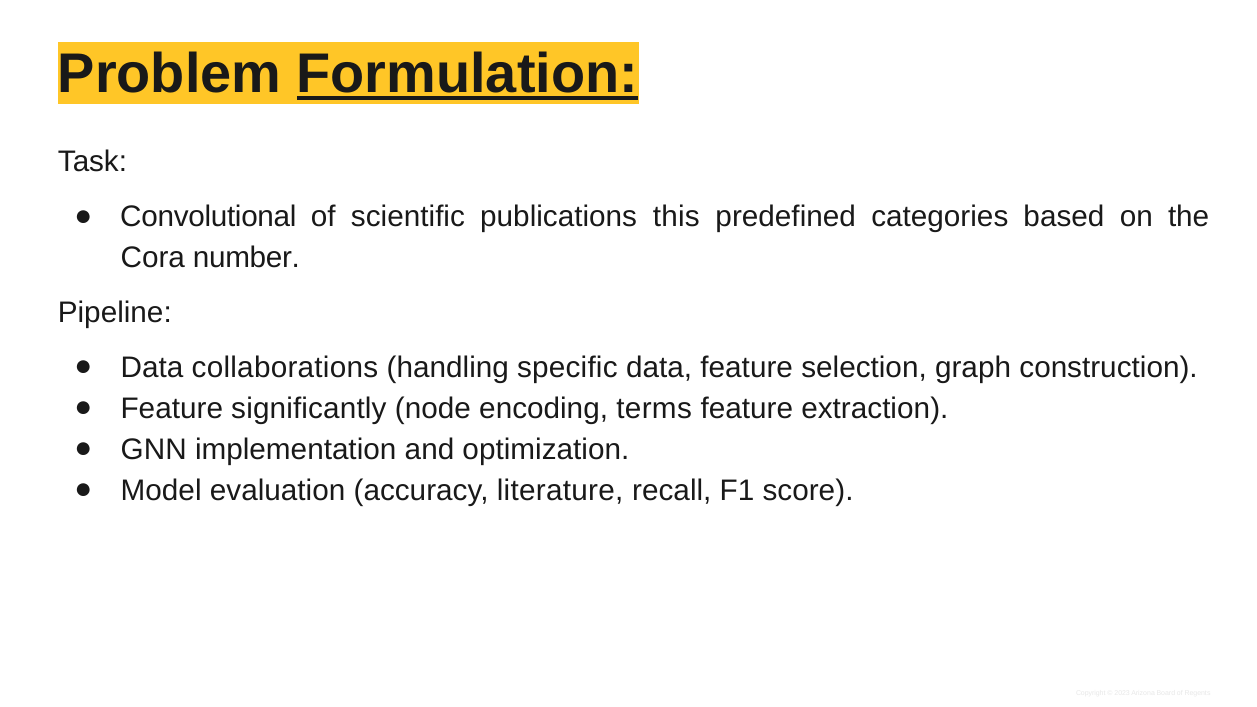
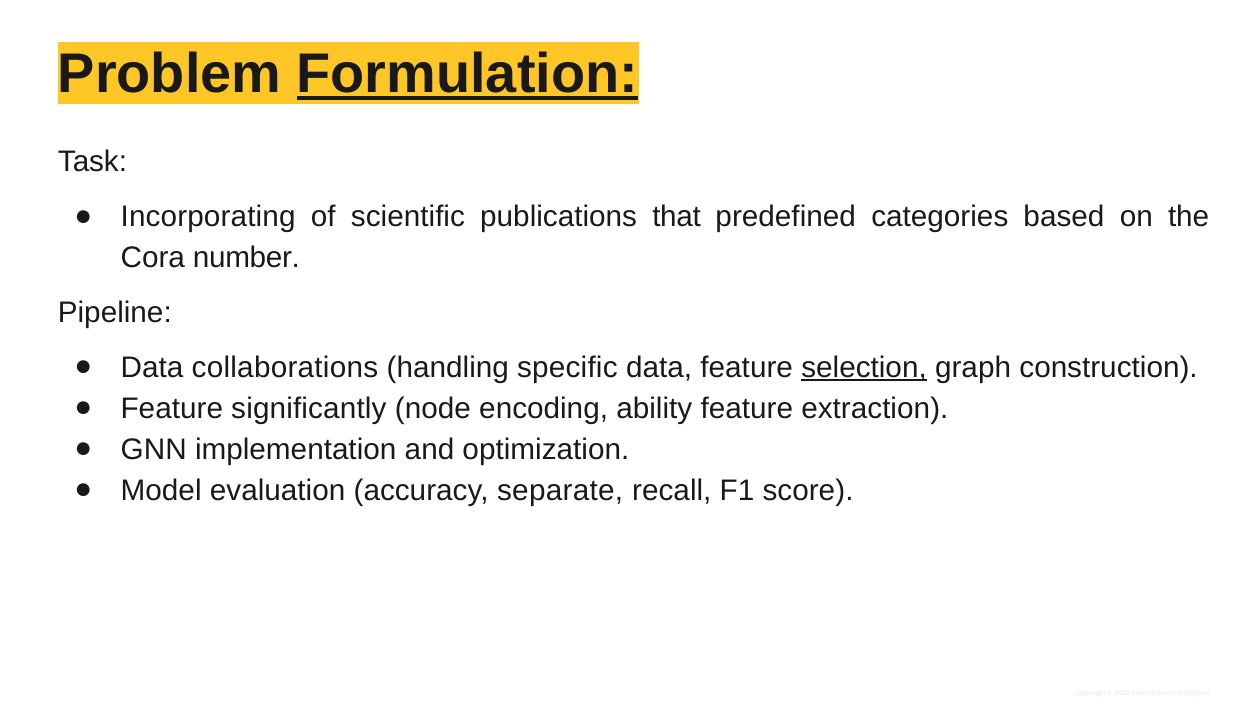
Convolutional: Convolutional -> Incorporating (208, 217)
this: this -> that (677, 217)
selection underline: none -> present (864, 367)
terms: terms -> ability (654, 408)
literature: literature -> separate (560, 490)
